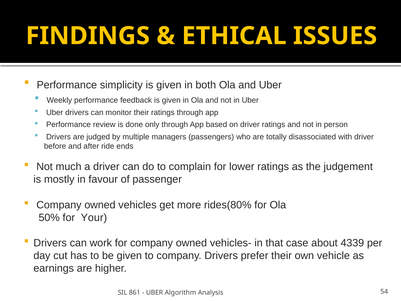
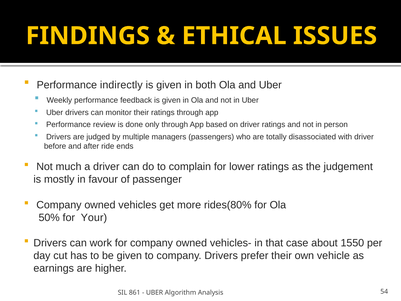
simplicity: simplicity -> indirectly (121, 85)
4339: 4339 -> 1550 (352, 243)
